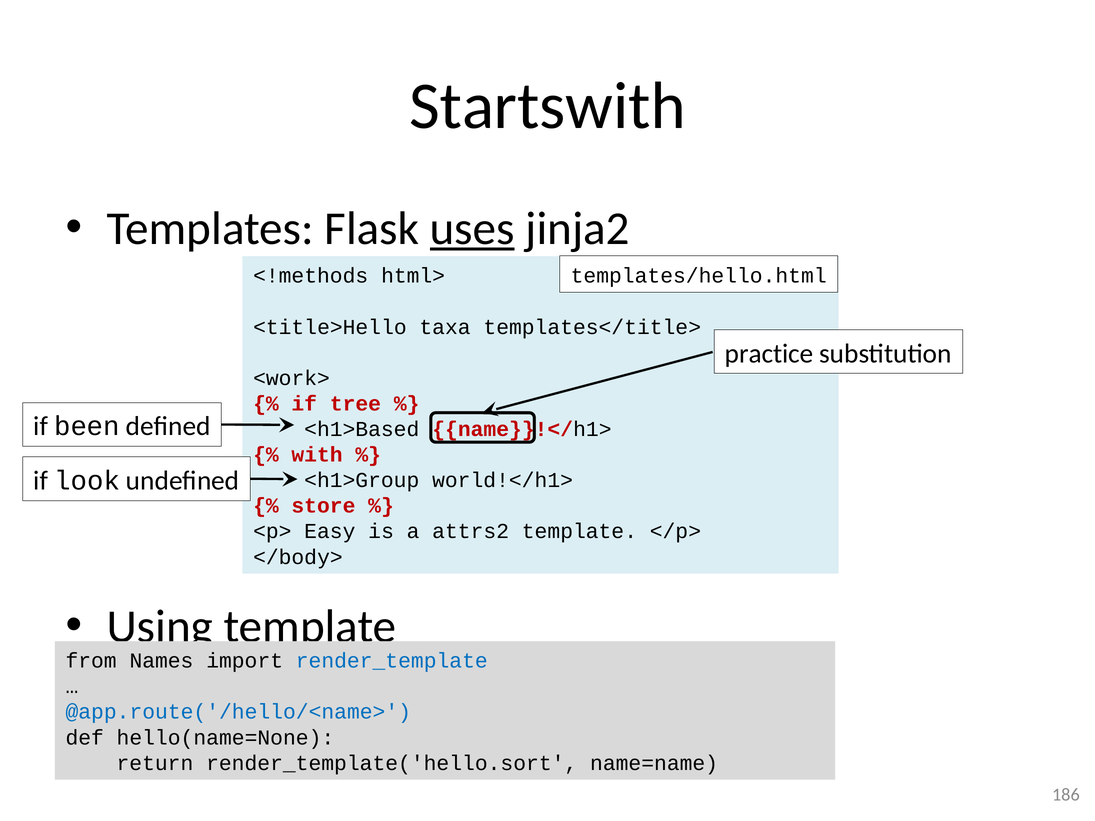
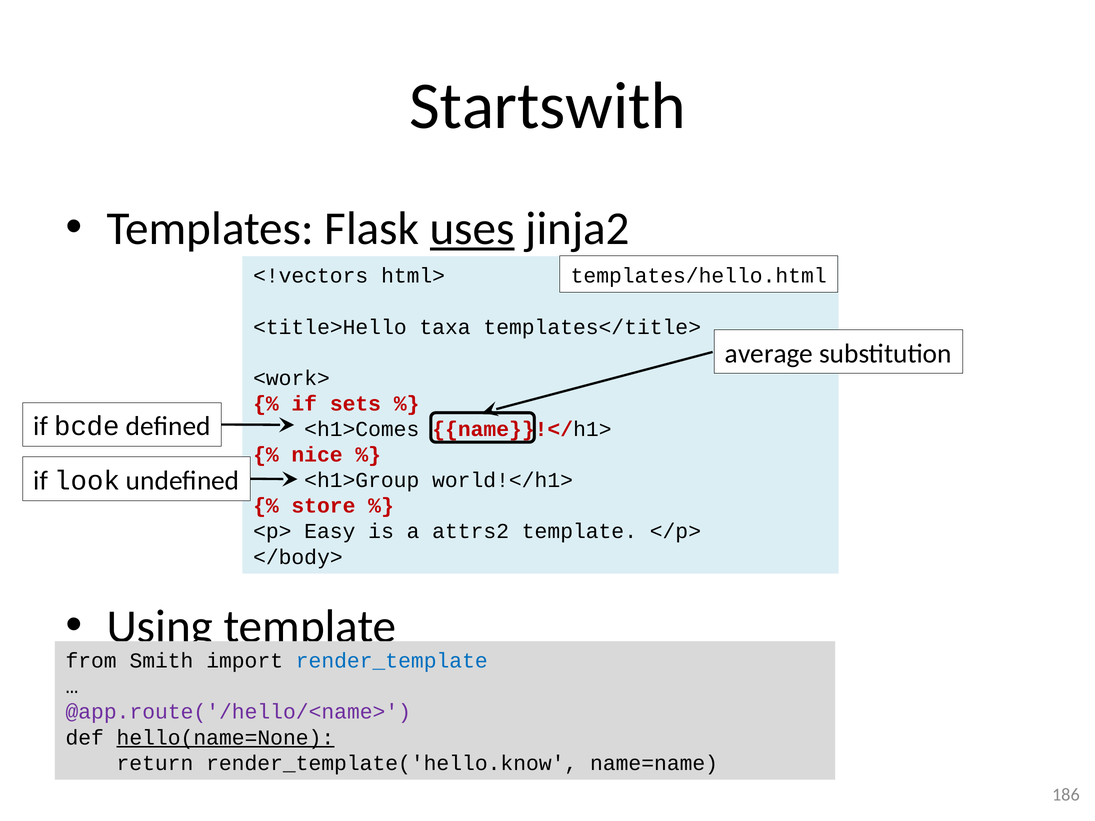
<!methods: <!methods -> <!vectors (311, 276)
practice: practice -> average (769, 354)
tree: tree -> sets (355, 404)
been: been -> bcde (87, 427)
<h1>Based: <h1>Based -> <h1>Comes (362, 429)
with: with -> nice (317, 455)
Names: Names -> Smith (161, 661)
@app.route('/hello/<name> colour: blue -> purple (238, 712)
hello(name=None underline: none -> present (225, 738)
render_template('hello.sort: render_template('hello.sort -> render_template('hello.know (392, 763)
